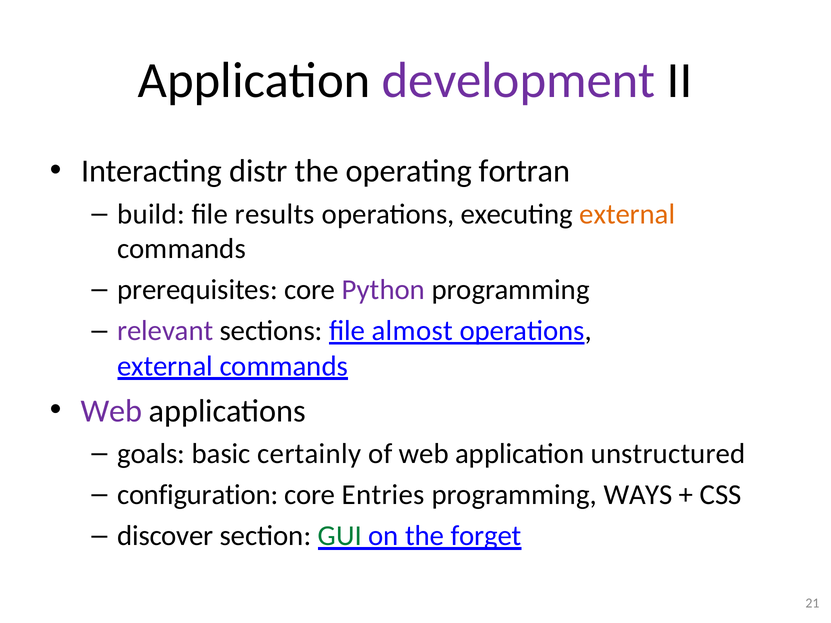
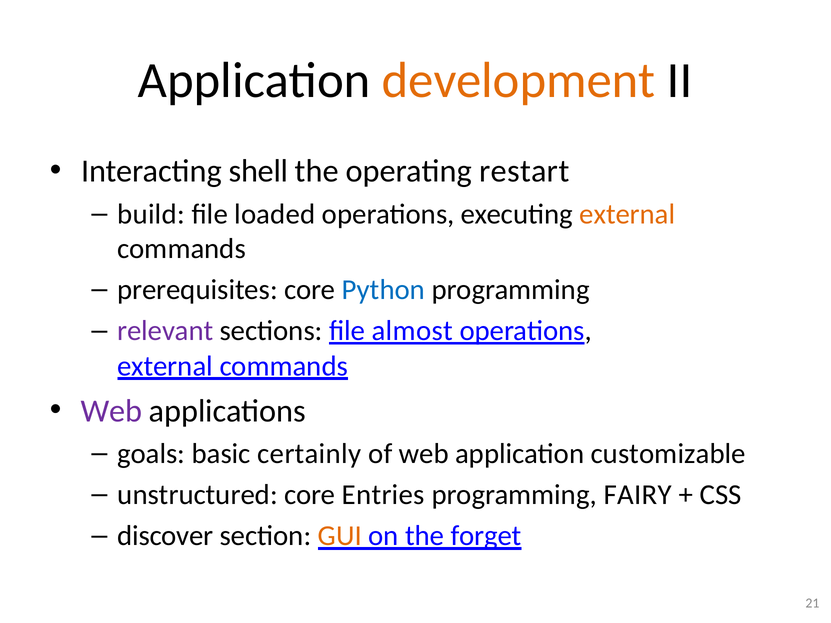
development colour: purple -> orange (519, 80)
distr: distr -> shell (259, 171)
fortran: fortran -> restart (524, 171)
results: results -> loaded (275, 214)
Python colour: purple -> blue (383, 290)
unstructured: unstructured -> customizable (668, 454)
configuration: configuration -> unstructured (198, 495)
WAYS: WAYS -> FAIRY (638, 495)
GUI colour: green -> orange (340, 536)
